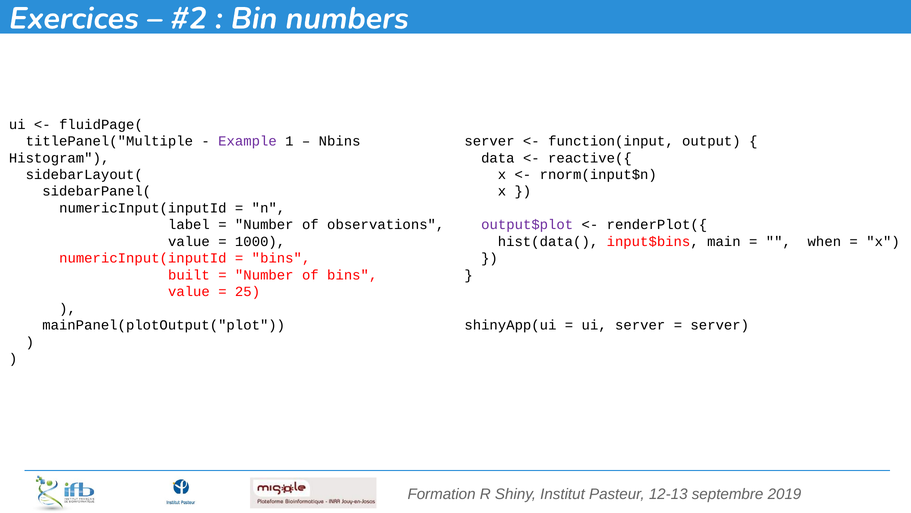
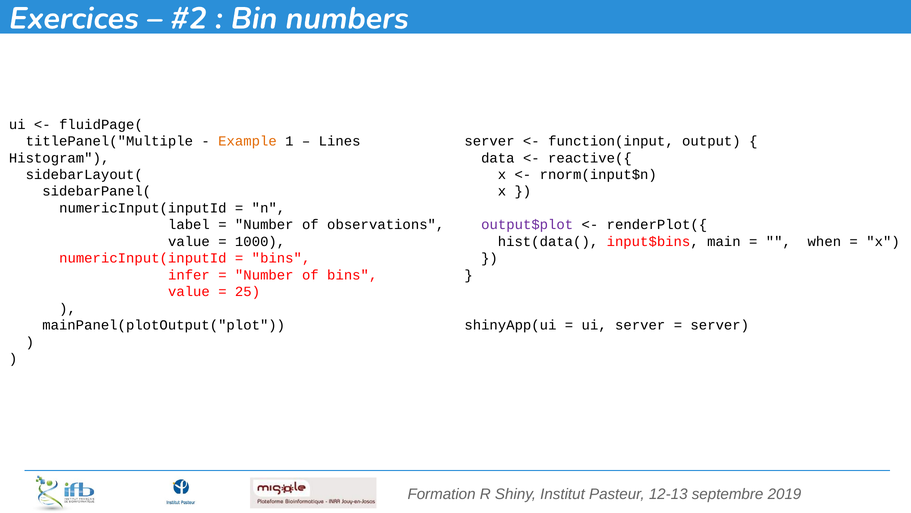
Example colour: purple -> orange (247, 141)
Nbins: Nbins -> Lines (340, 141)
built: built -> infer (189, 275)
